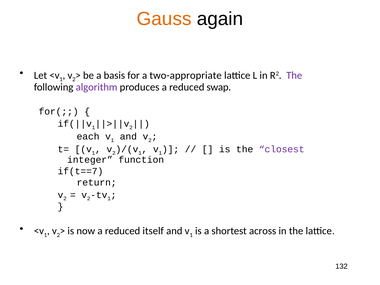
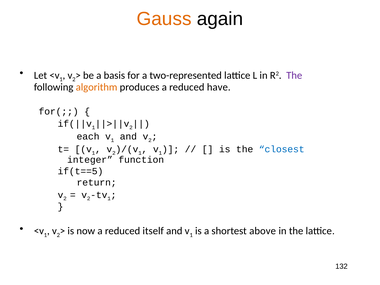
two-appropriate: two-appropriate -> two-represented (186, 75)
algorithm colour: purple -> orange (97, 87)
swap: swap -> have (219, 87)
closest colour: purple -> blue (282, 149)
if(t==7: if(t==7 -> if(t==5 (80, 171)
across: across -> above (263, 231)
